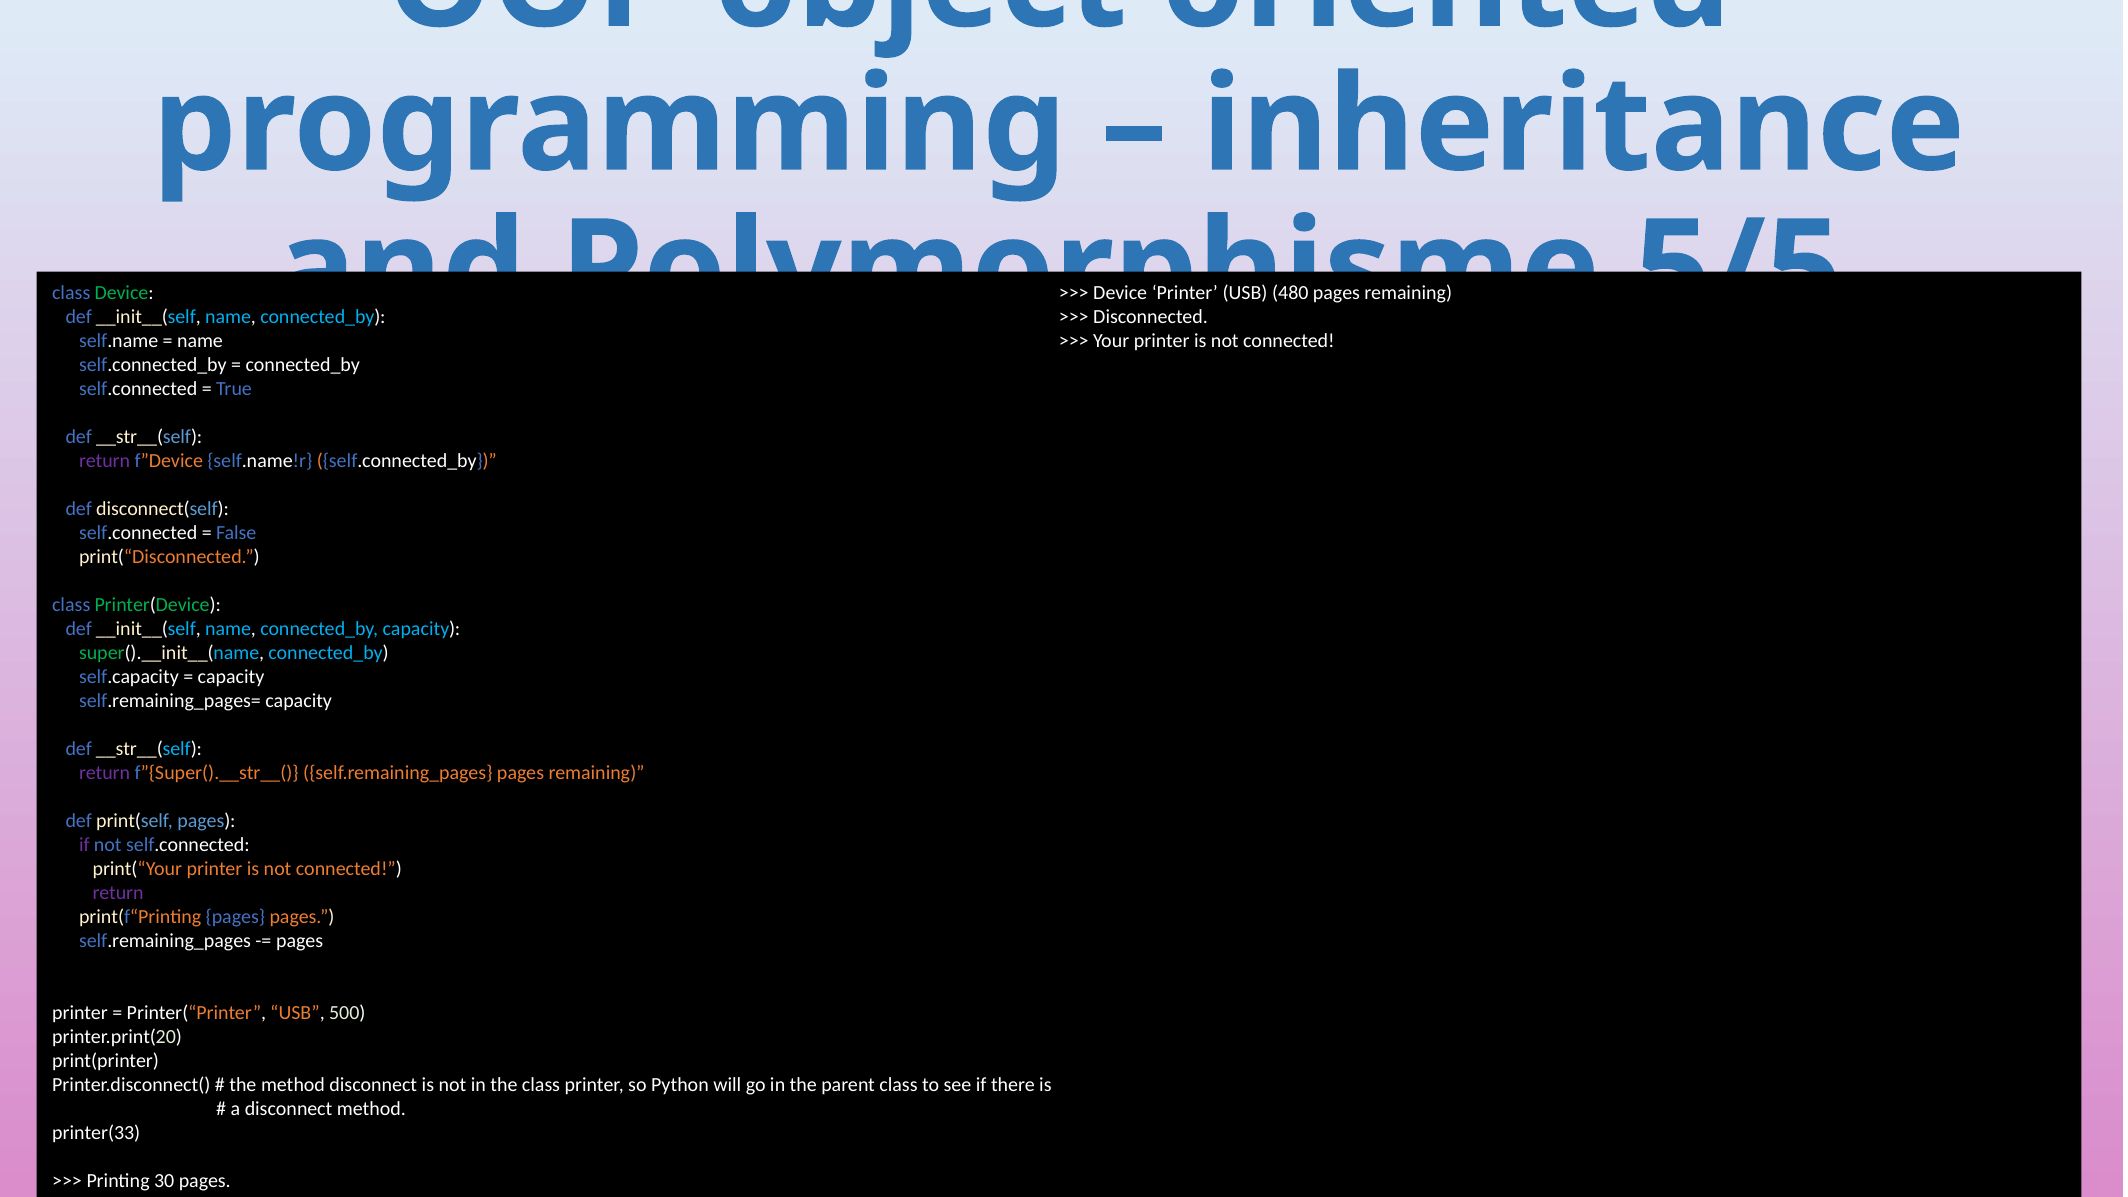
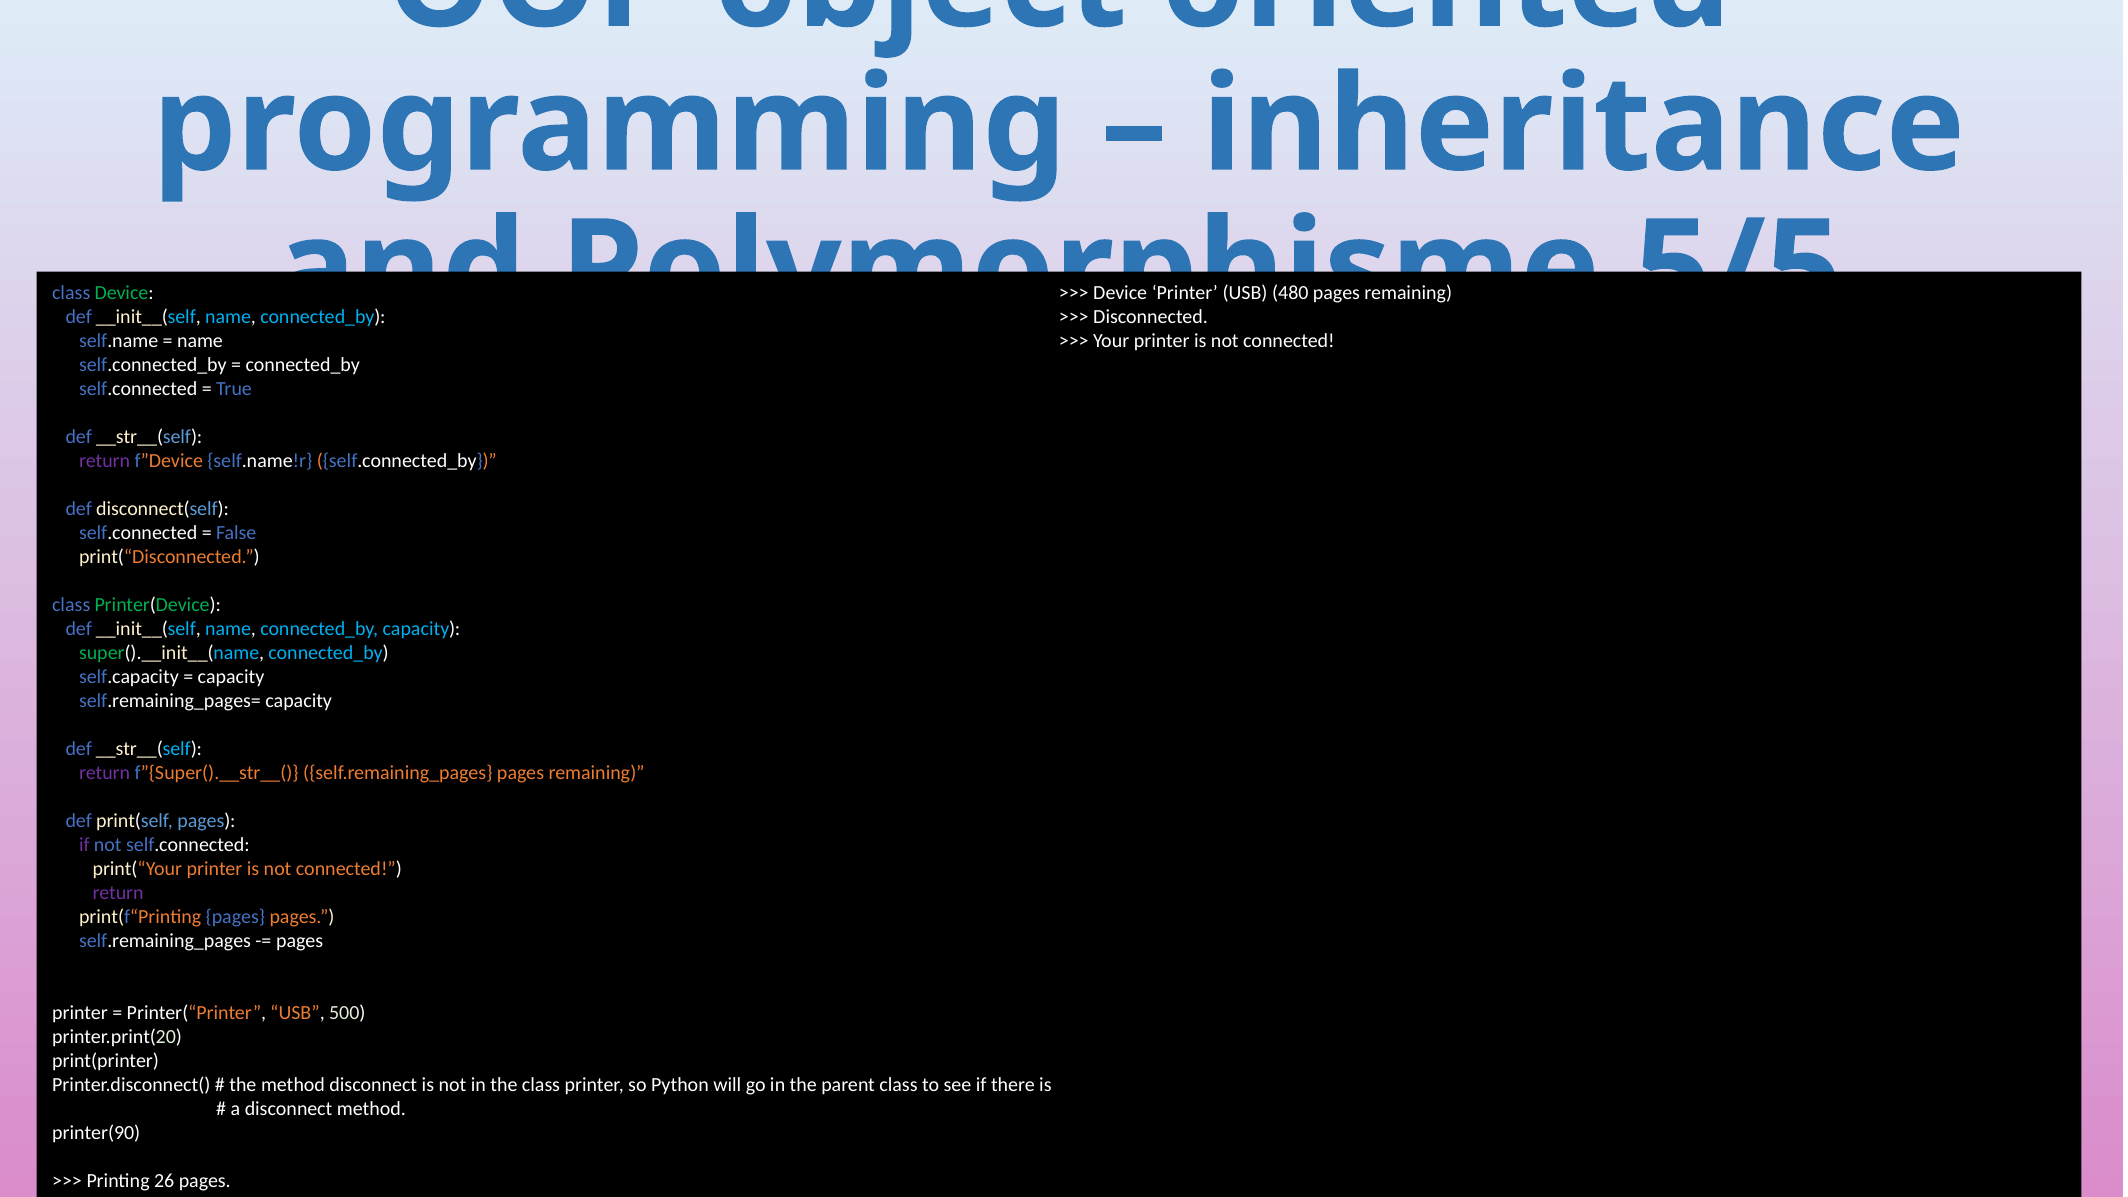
printer(33: printer(33 -> printer(90 (96, 1133)
30: 30 -> 26 (164, 1181)
